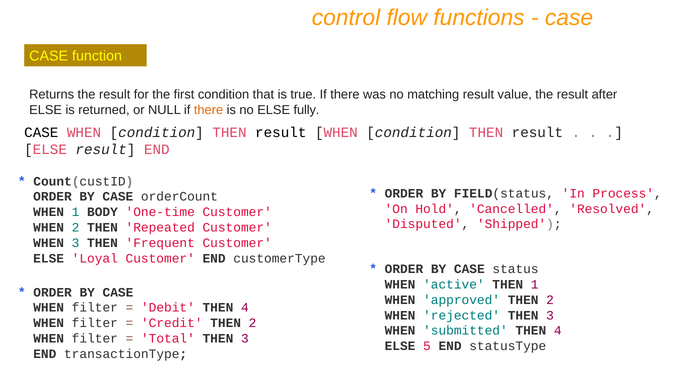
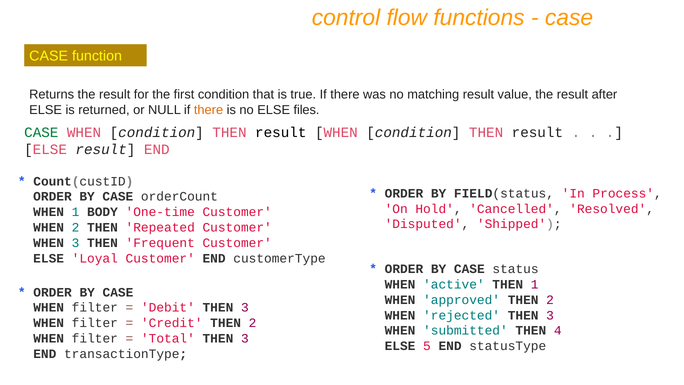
fully: fully -> files (306, 110)
CASE colour: black -> green (41, 133)
Debit THEN 4: 4 -> 3 (245, 308)
